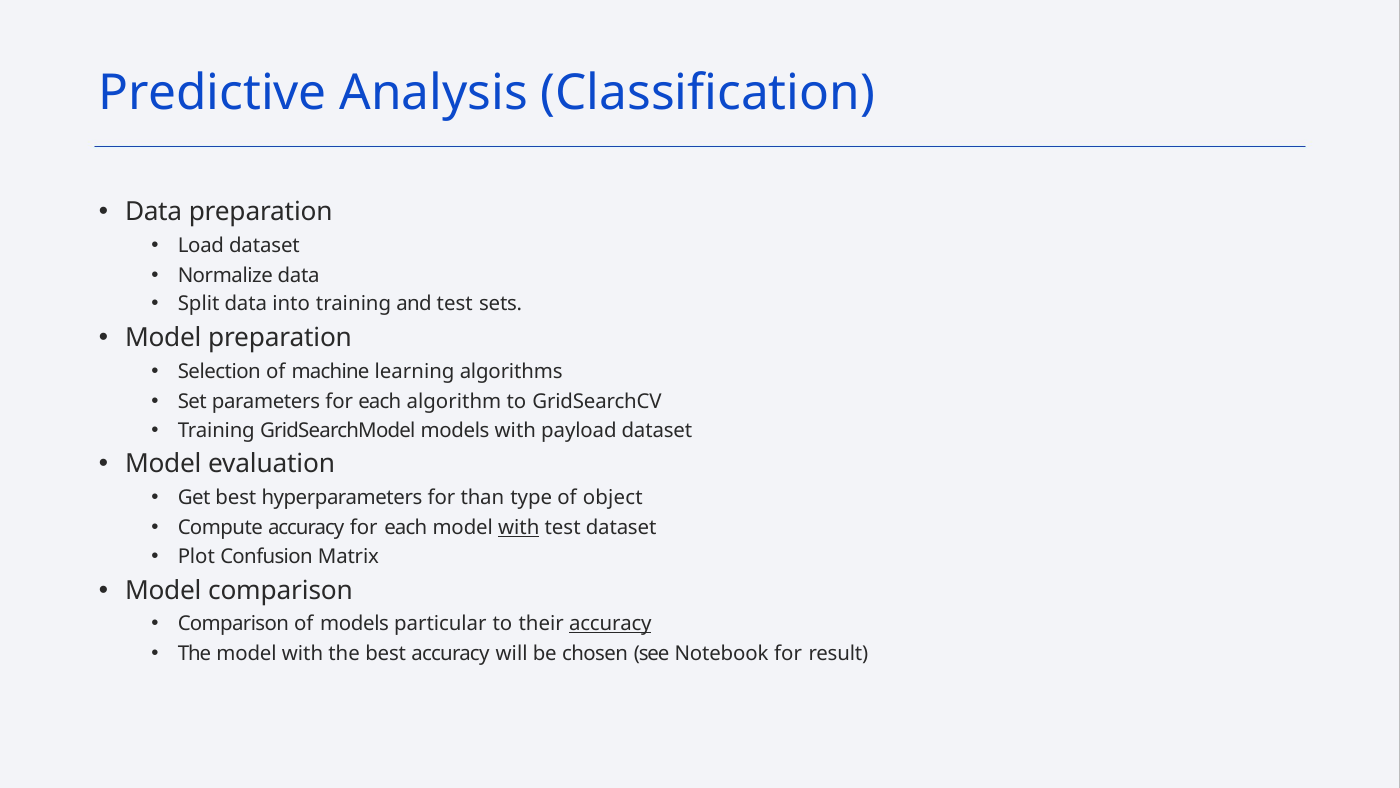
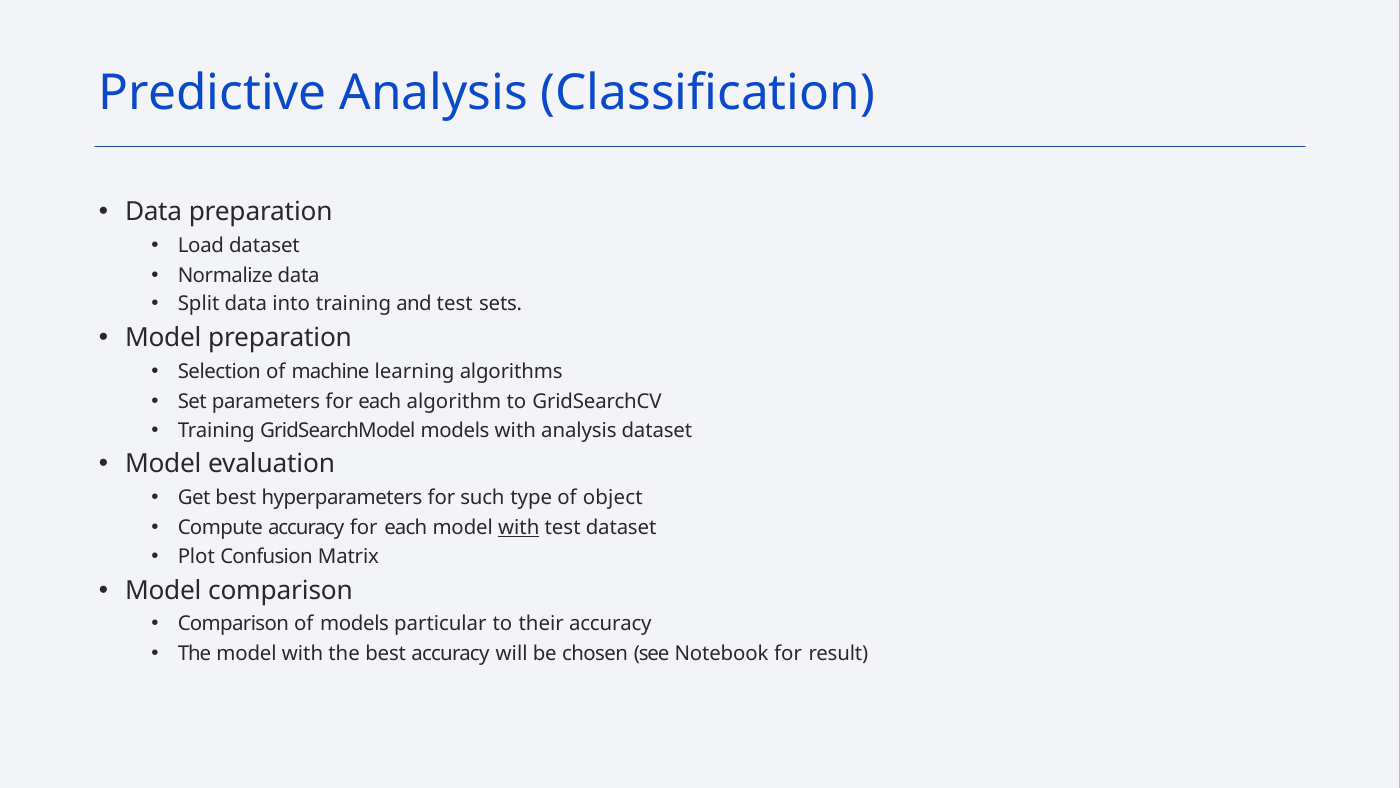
with payload: payload -> analysis (579, 431)
than: than -> such (482, 498)
accuracy underline: present -> none (610, 624)
